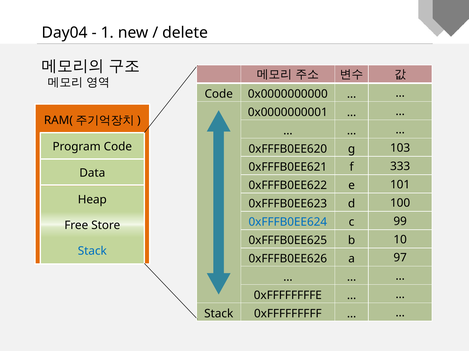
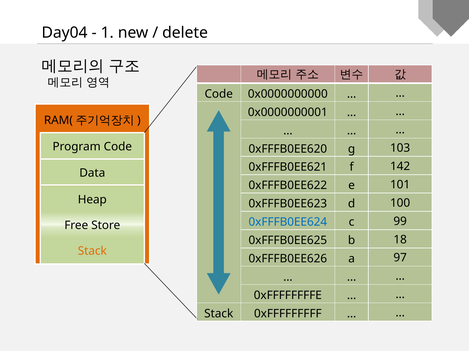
333: 333 -> 142 (400, 167)
10: 10 -> 18 (400, 240)
Stack colour: blue -> orange (92, 252)
